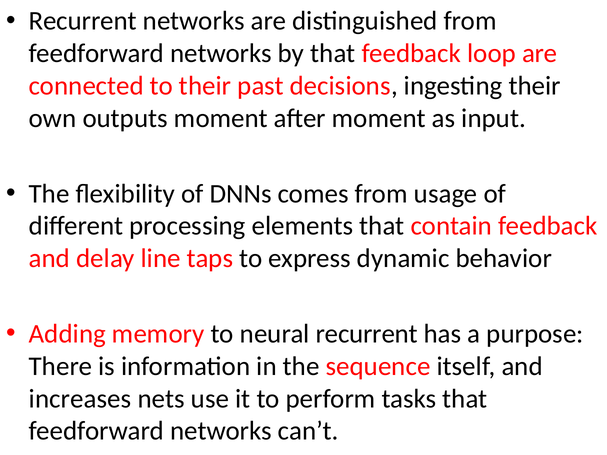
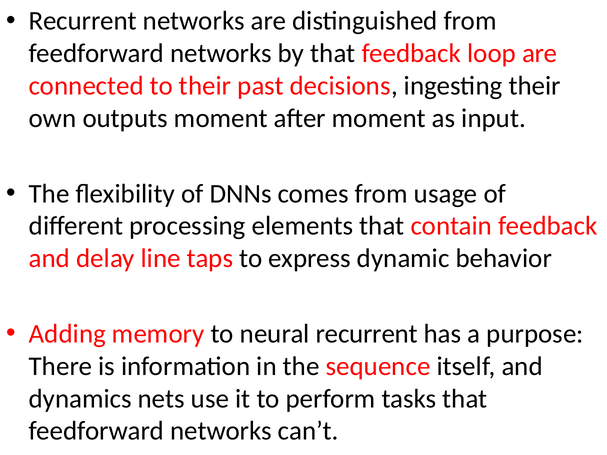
increases: increases -> dynamics (80, 399)
